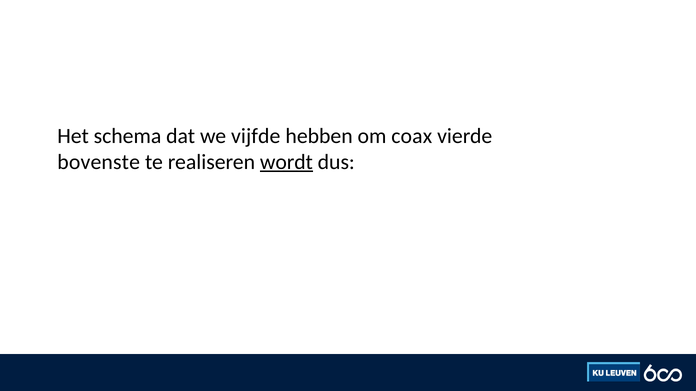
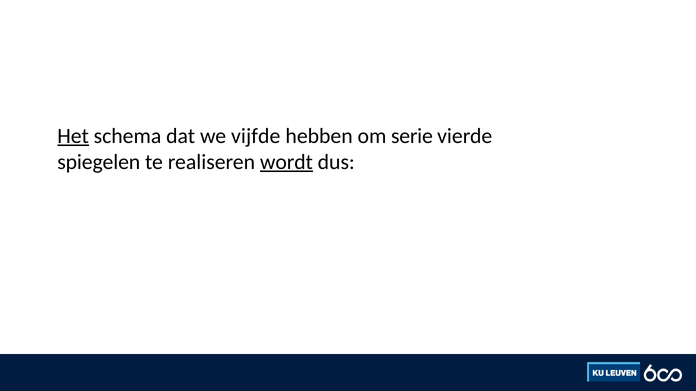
Het underline: none -> present (73, 136)
coax: coax -> serie (412, 136)
bovenste: bovenste -> spiegelen (99, 162)
